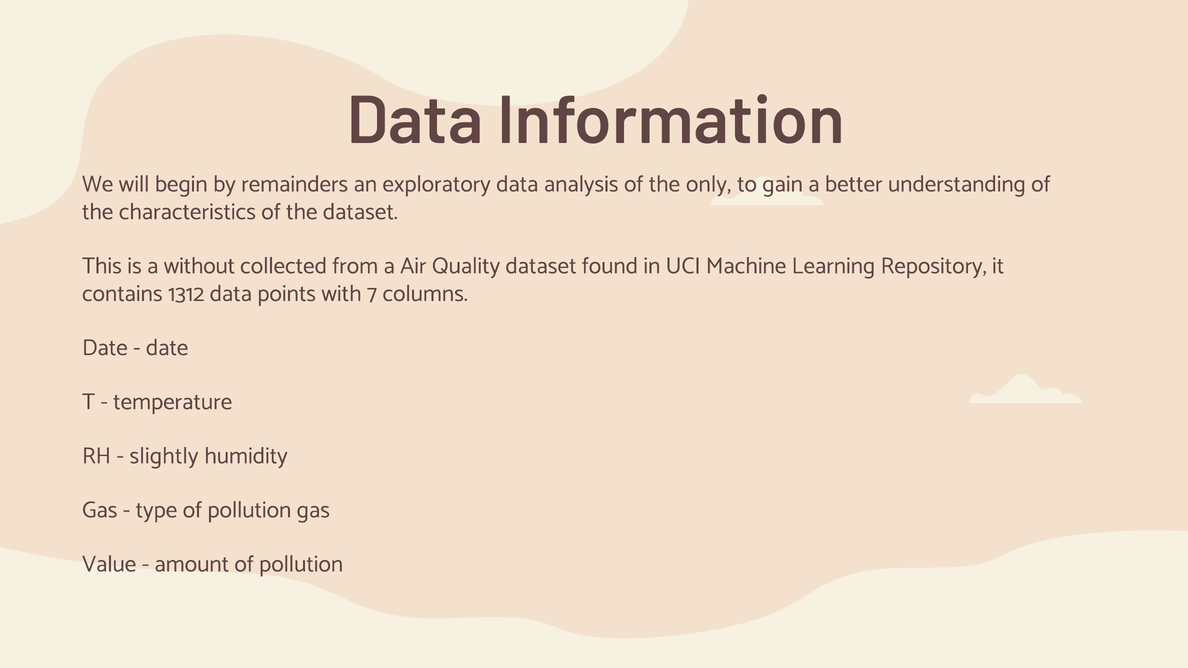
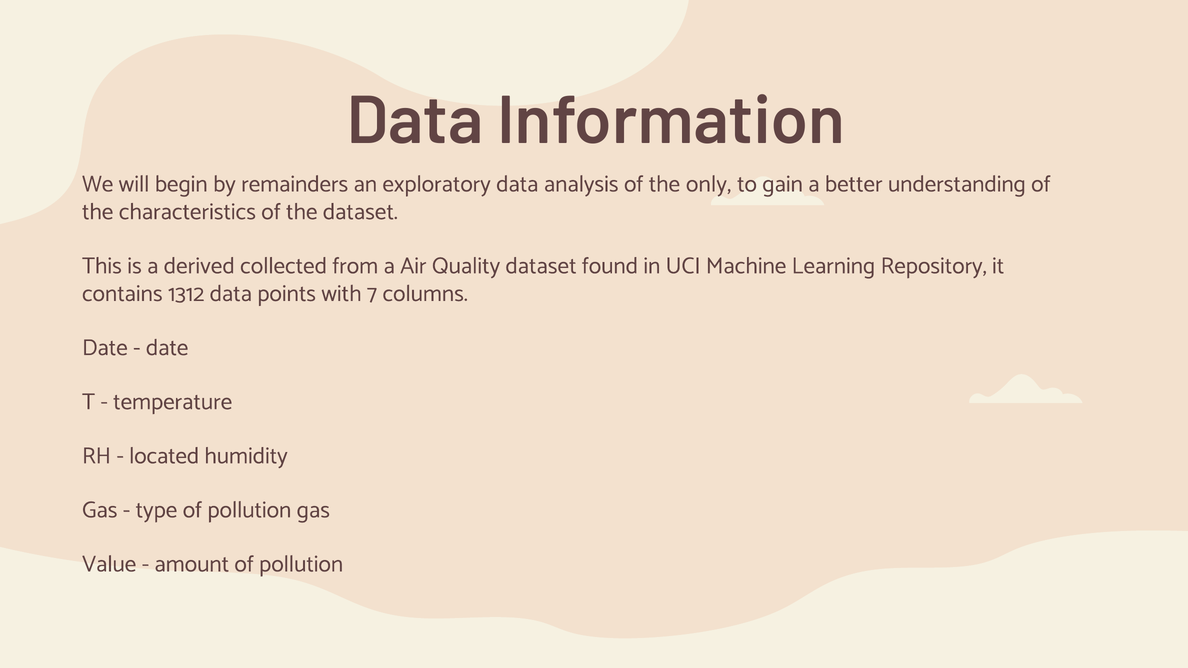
without: without -> derived (199, 266)
slightly: slightly -> located (164, 456)
